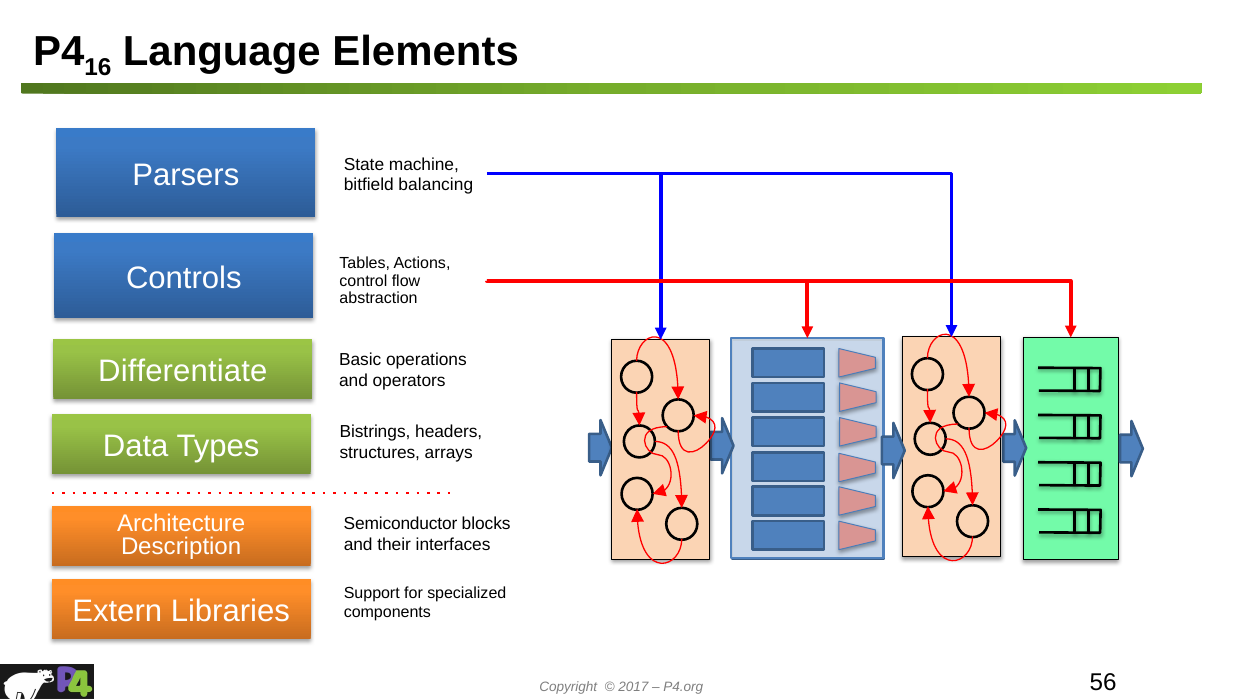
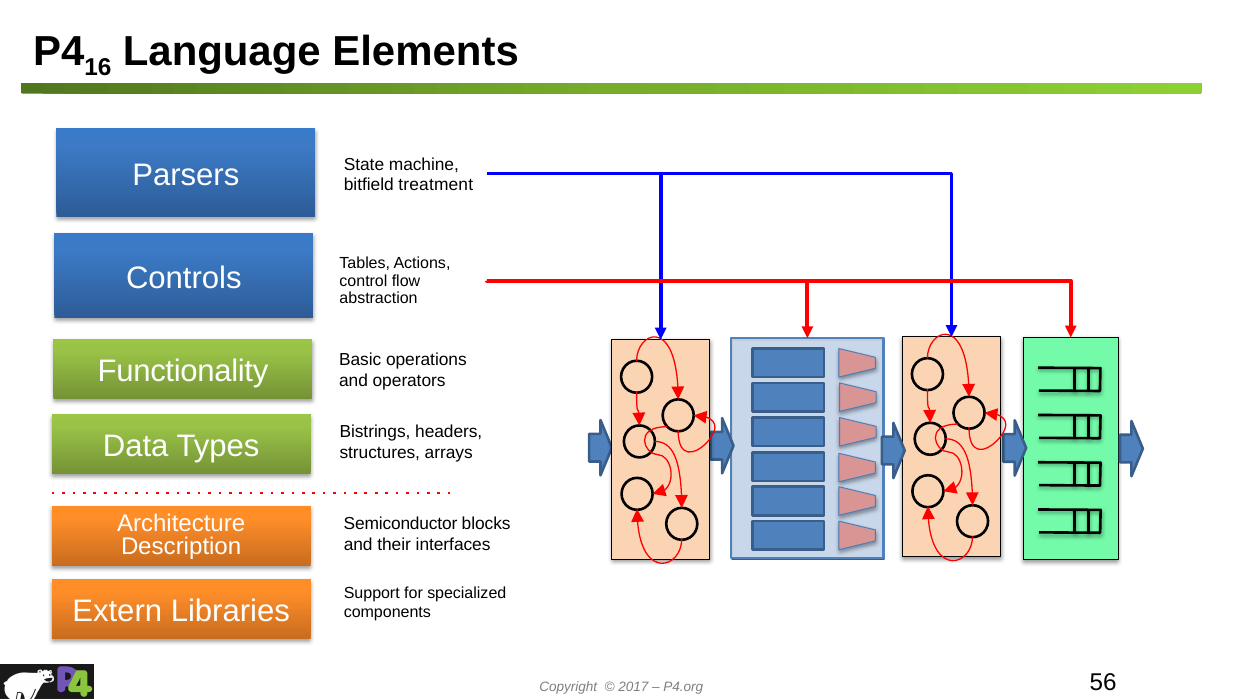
balancing: balancing -> treatment (436, 185)
Differentiate: Differentiate -> Functionality (183, 372)
